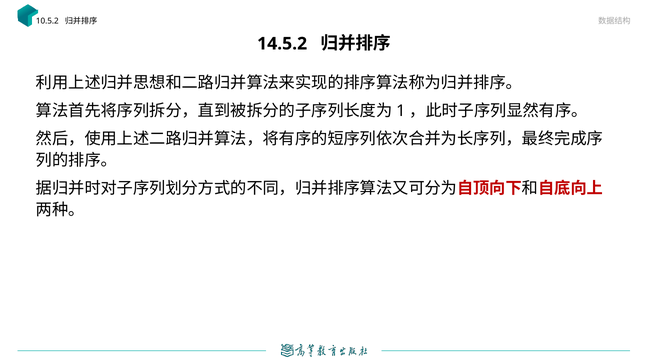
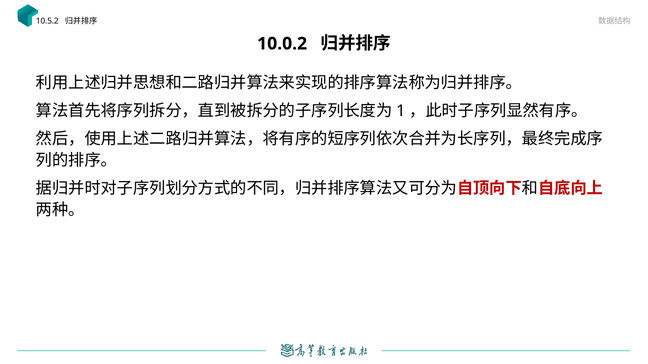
14.5.2: 14.5.2 -> 10.0.2 (282, 44)
